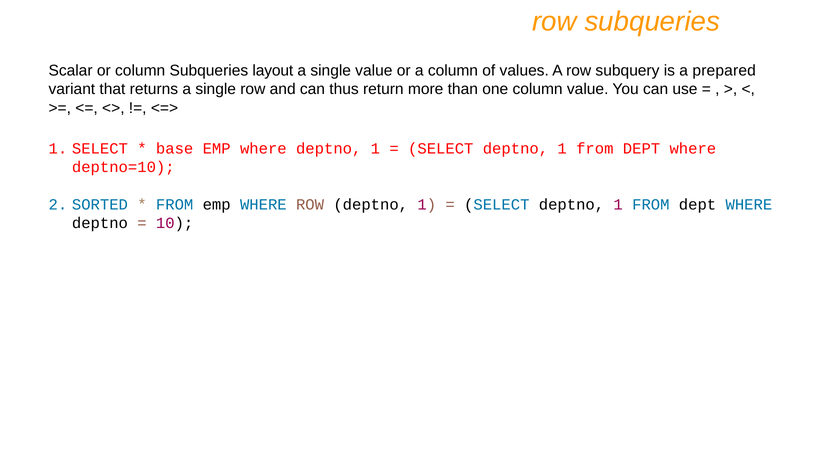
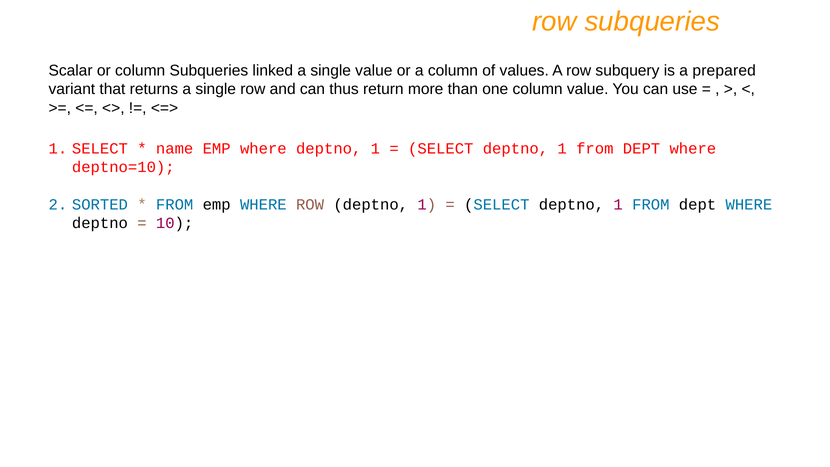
layout: layout -> linked (273, 71)
base: base -> name (175, 148)
